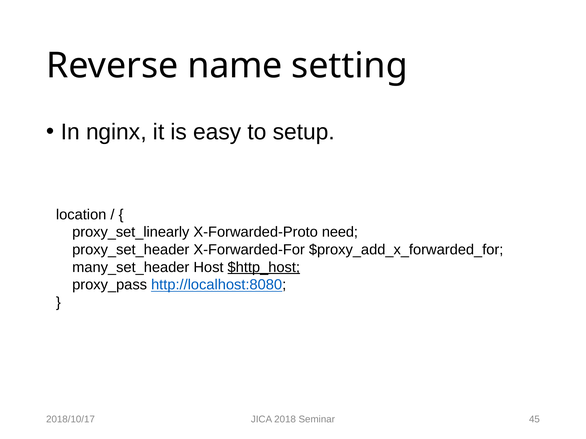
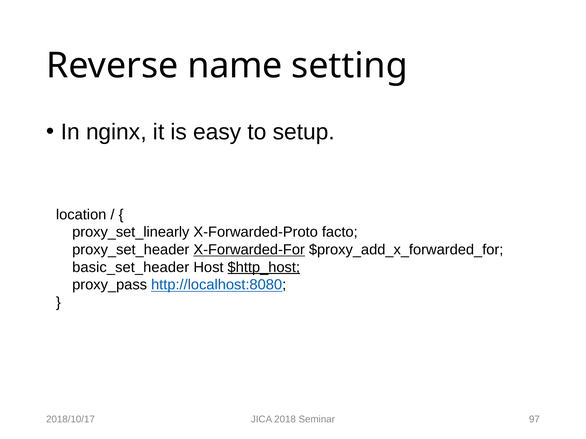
need: need -> facto (340, 232)
X-Forwarded-For underline: none -> present (249, 250)
many_set_header: many_set_header -> basic_set_header (131, 268)
45: 45 -> 97 (534, 420)
